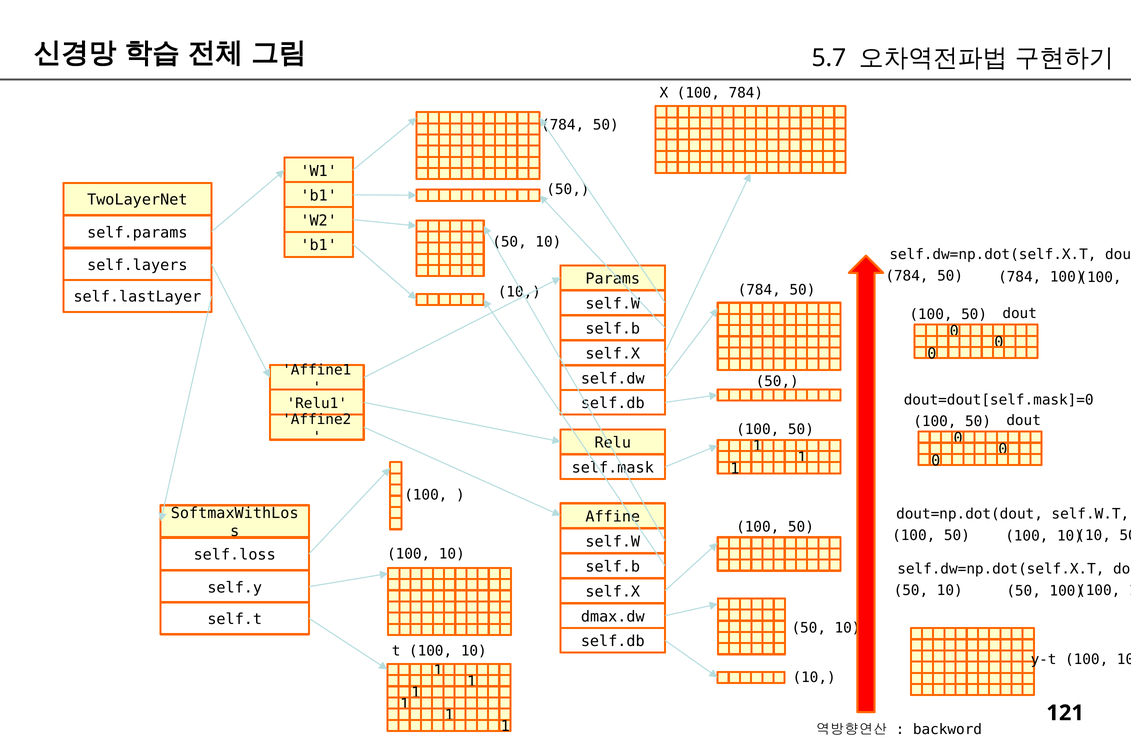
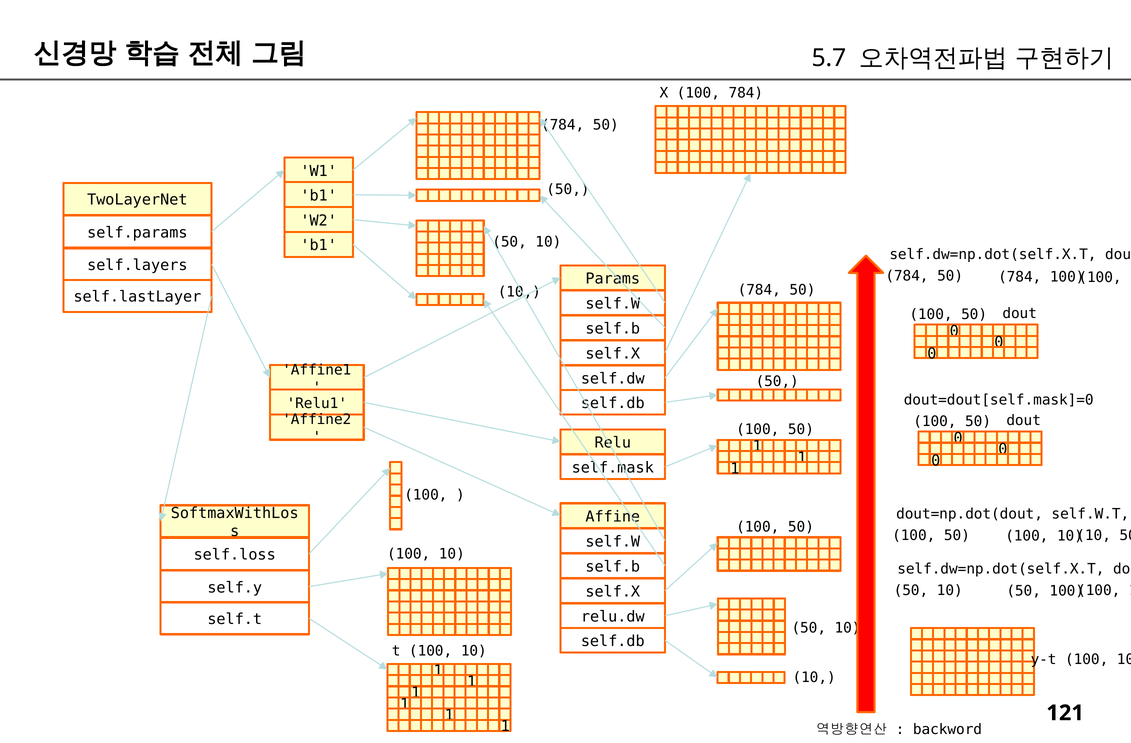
dmax.dw: dmax.dw -> relu.dw (613, 617)
